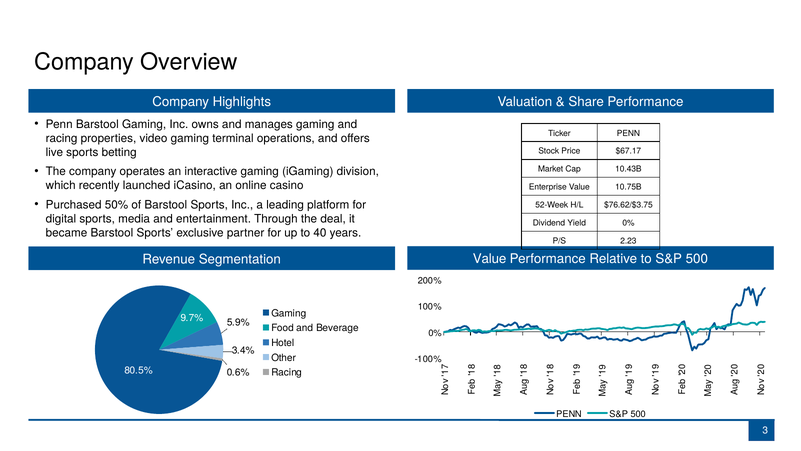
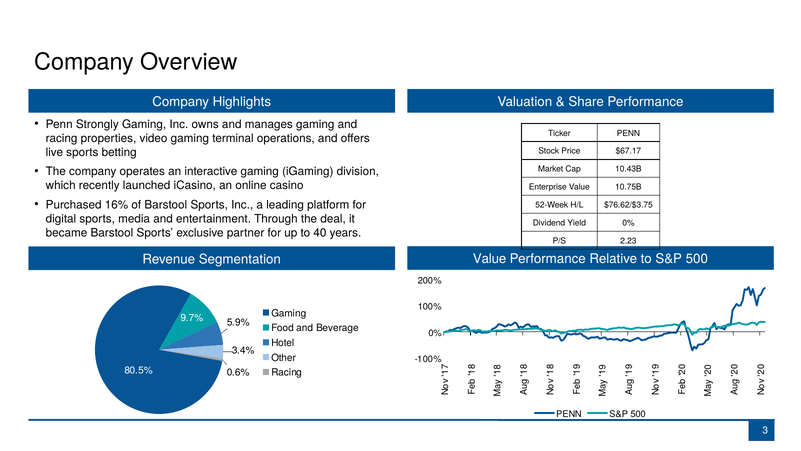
Penn Barstool: Barstool -> Strongly (97, 124)
50%: 50% -> 16% (117, 204)
